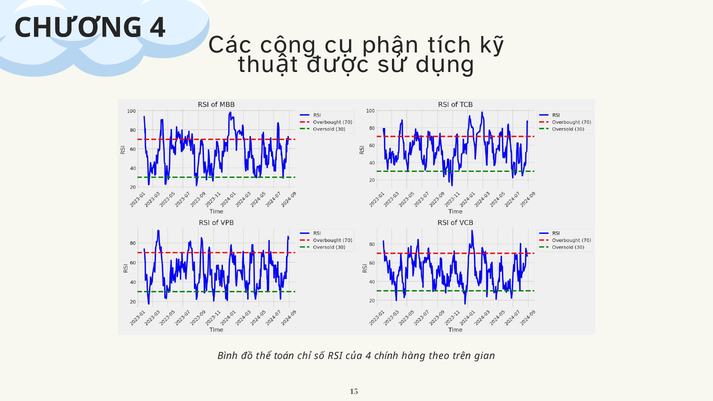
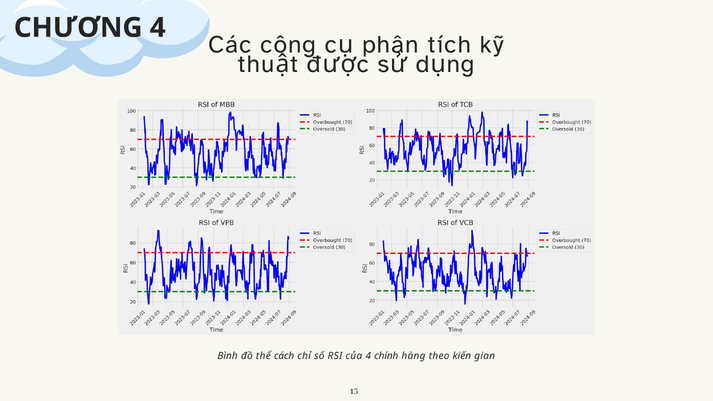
toán: toán -> cách (284, 356)
trên: trên -> kiến (462, 356)
